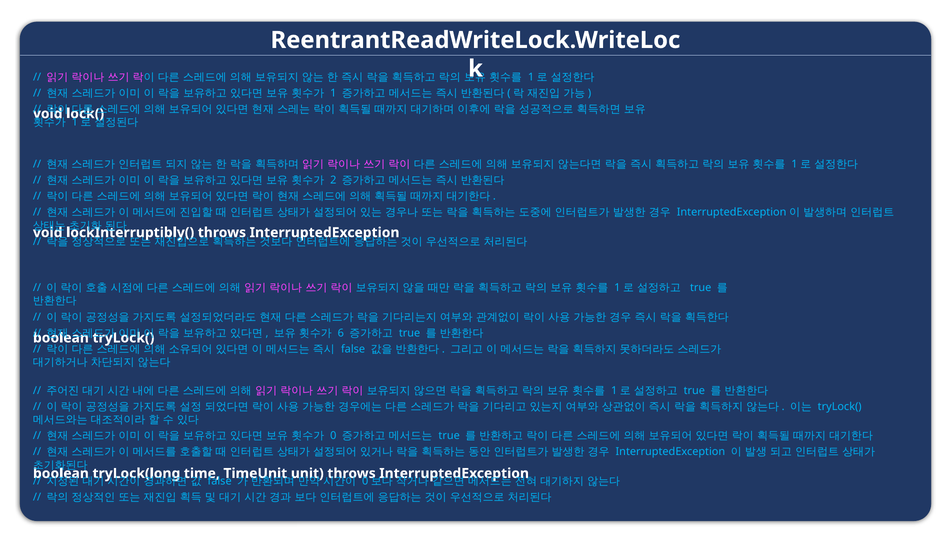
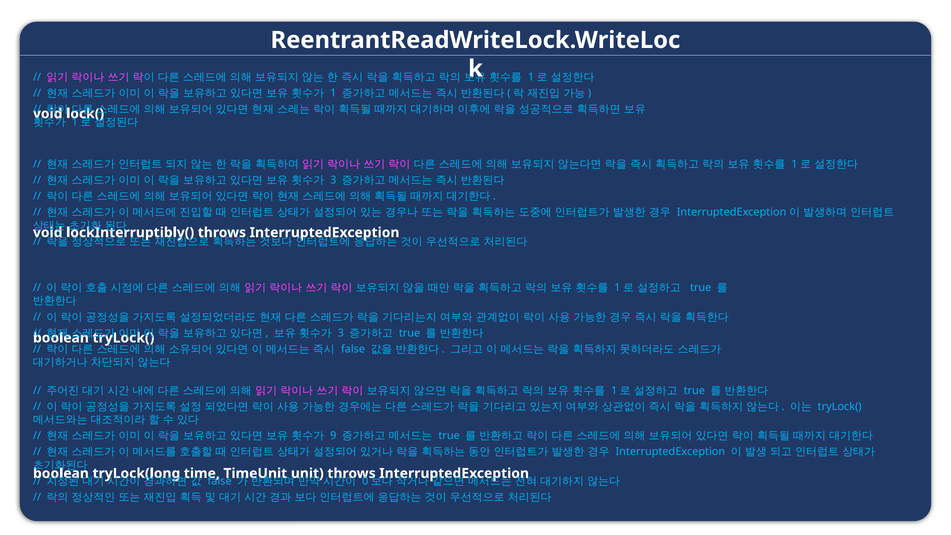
2: 2 -> 3 (333, 180)
6: 6 -> 3 (341, 333)
0: 0 -> 9 (333, 436)
